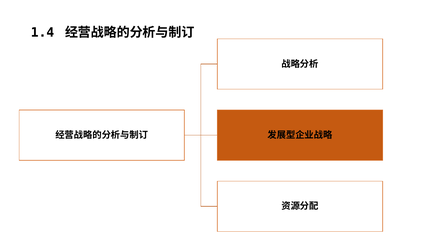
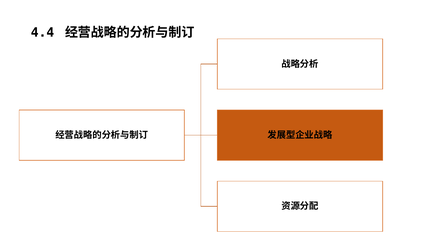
1.4: 1.4 -> 4.4 (42, 32)
